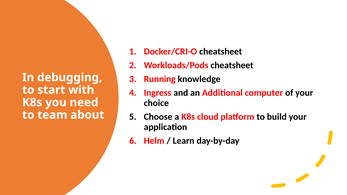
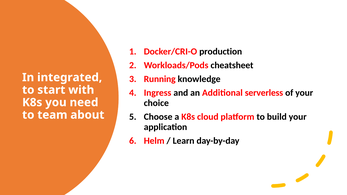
Docker/CRI-O cheatsheet: cheatsheet -> production (221, 52)
debugging: debugging -> integrated (70, 77)
computer: computer -> serverless (264, 93)
